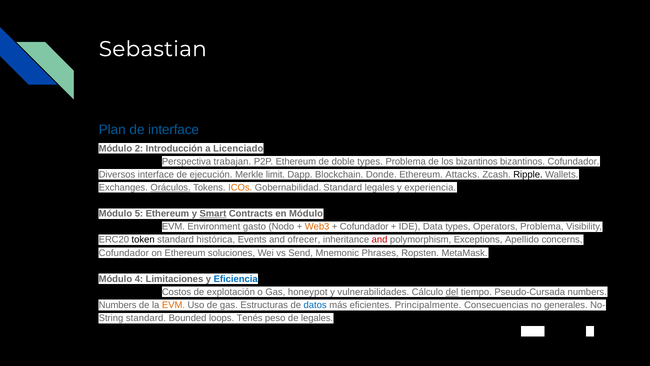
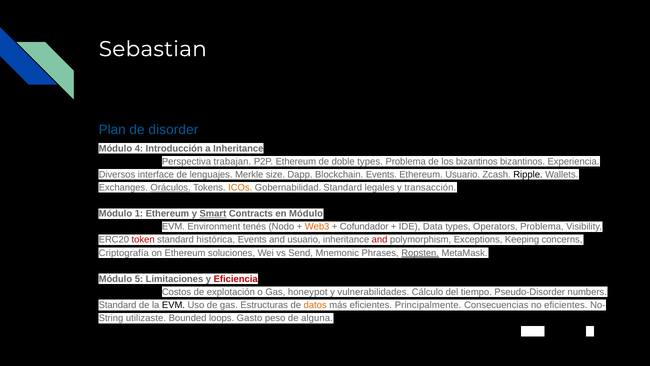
de interface: interface -> disorder (173, 129)
2: 2 -> 4 (139, 148)
a Licenciado: Licenciado -> Inheritance (238, 148)
bizantinos Cofundador: Cofundador -> Experiencia (574, 161)
ejecución: ejecución -> lenguajes (211, 174)
limit: limit -> size (275, 174)
Blockchain Donde: Donde -> Events (381, 174)
Ethereum Attacks: Attacks -> Usuario (463, 174)
experiencia: experiencia -> transacción (430, 187)
5: 5 -> 1 (139, 213)
gasto: gasto -> tenés (254, 227)
token colour: black -> red (143, 240)
and ofrecer: ofrecer -> usuario (304, 240)
Apellido: Apellido -> Keeping (522, 240)
Cofundador: Cofundador -> Criptografía (124, 253)
Ropsten underline: none -> present (420, 253)
4: 4 -> 5 (139, 279)
Eficiencia colour: blue -> red (236, 279)
del underline: present -> none (452, 292)
Pseudo-Cursada: Pseudo-Cursada -> Pseudo-Disorder (530, 292)
Numbers: Numbers -> Standard (118, 305)
EVM colour: orange -> black (173, 305)
datos colour: blue -> orange (315, 305)
no generales: generales -> eficientes (566, 305)
standard: standard -> utilizaste (146, 318)
Tenés: Tenés -> Gasto (250, 318)
de legales: legales -> alguna (317, 318)
